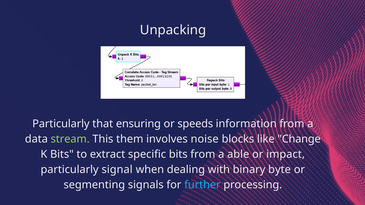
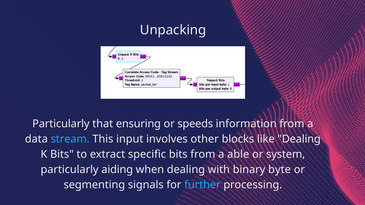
stream colour: light green -> light blue (70, 139)
them: them -> input (130, 139)
noise: noise -> other (205, 139)
like Change: Change -> Dealing (299, 139)
impact: impact -> system (286, 154)
signal: signal -> aiding (117, 170)
